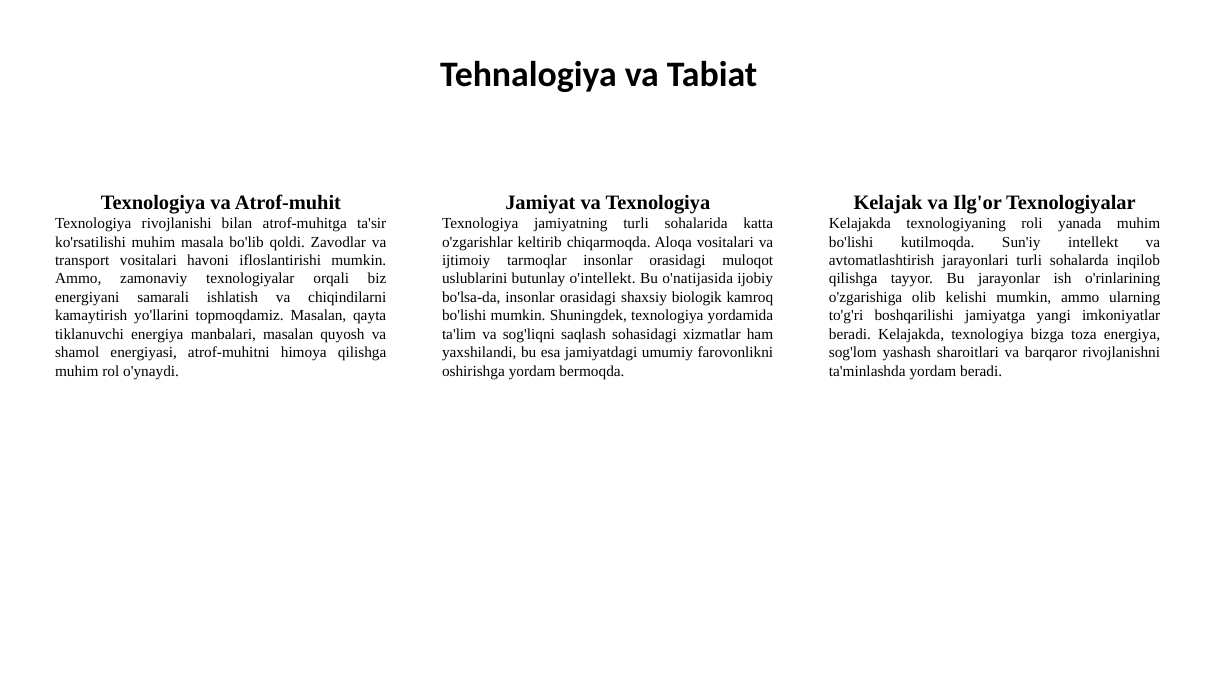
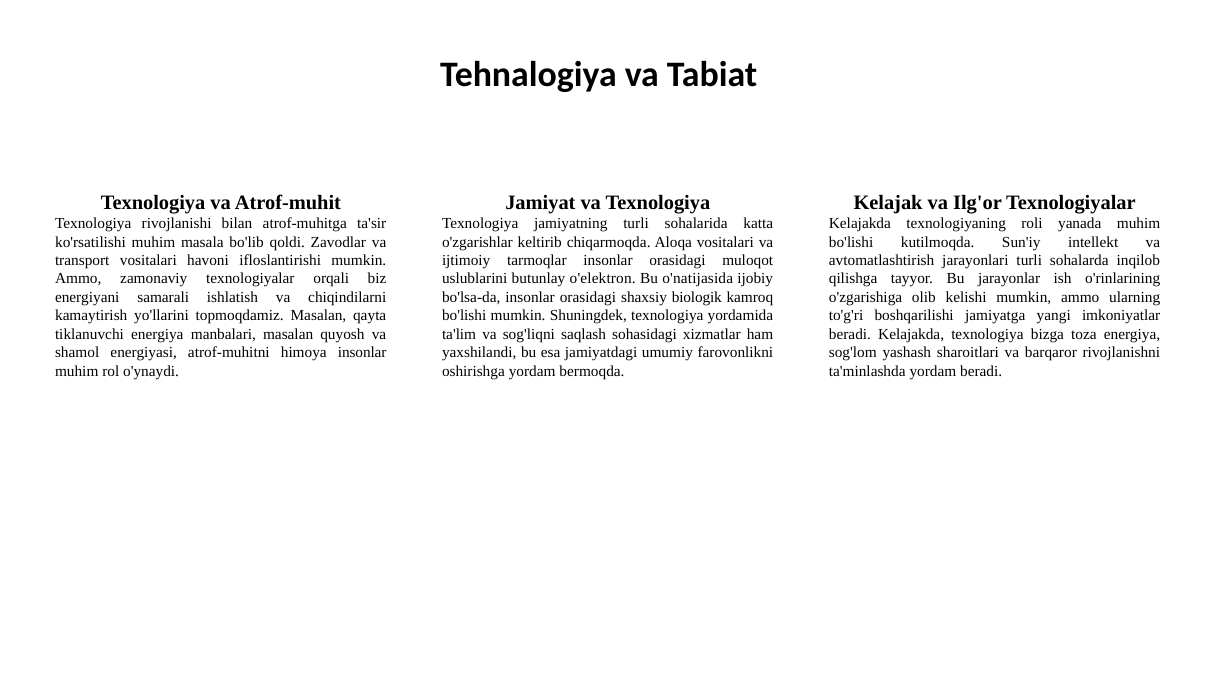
o'intellekt: o'intellekt -> o'elektron (603, 279)
himoya qilishga: qilishga -> insonlar (362, 353)
